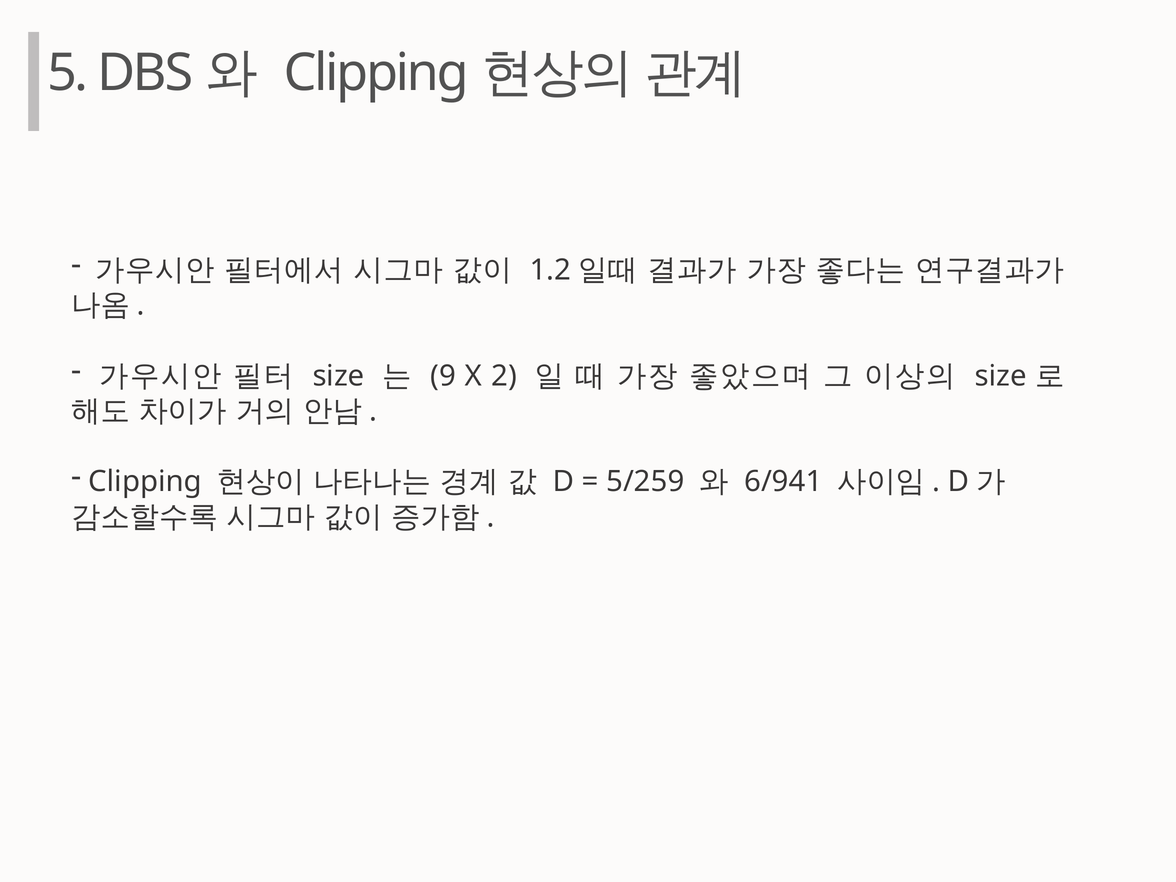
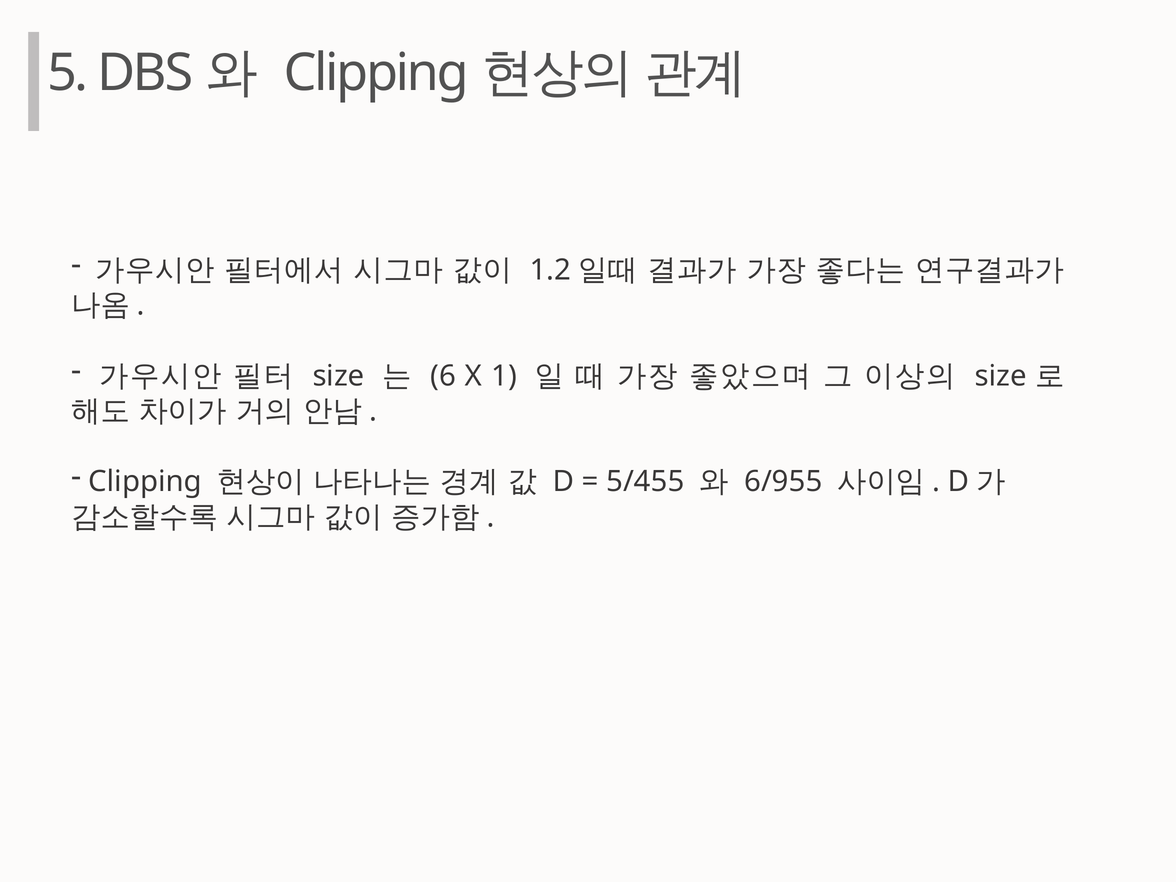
9: 9 -> 6 (443, 376)
2: 2 -> 1 (504, 376)
5/259: 5/259 -> 5/455 (645, 482)
6/941: 6/941 -> 6/955 (783, 482)
